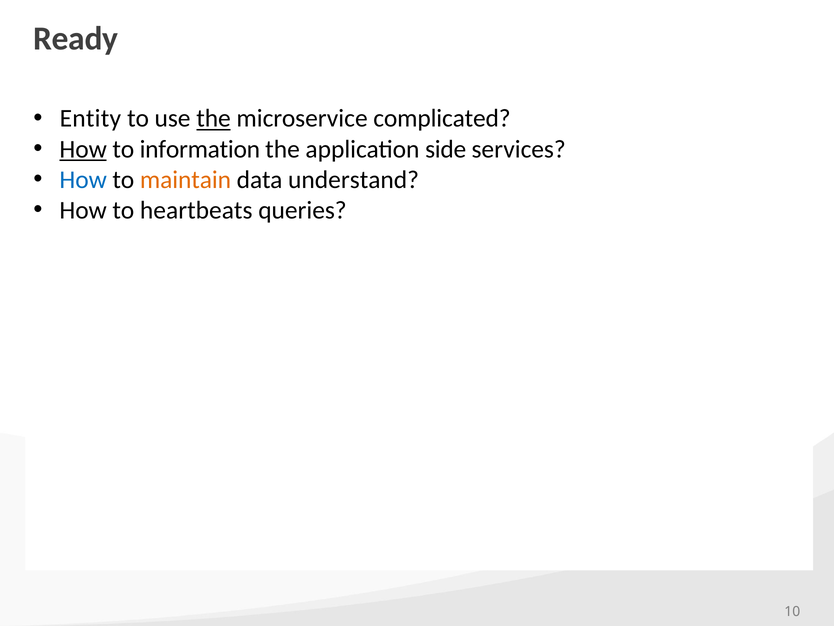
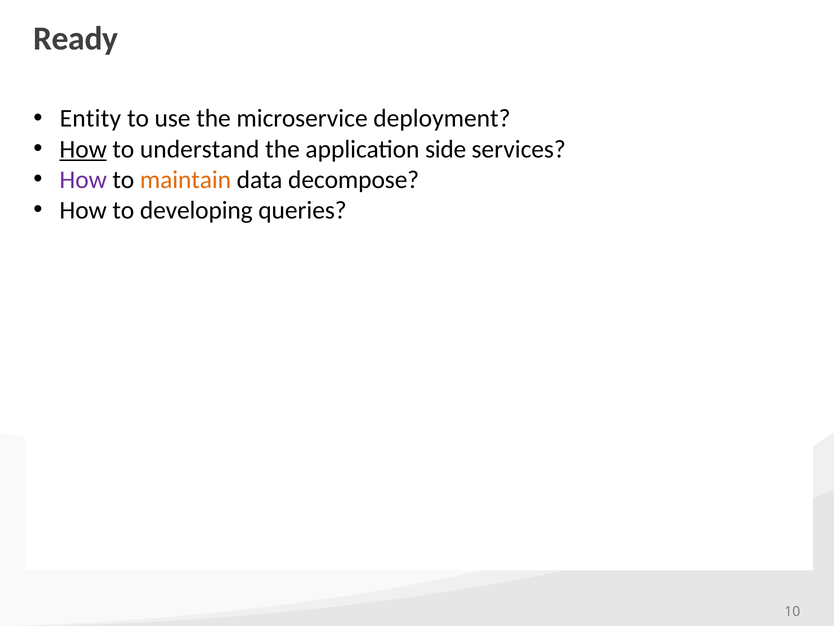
the underline: present -> none (214, 118)
complicated: complicated -> deployment (442, 118)
information: information -> understand (200, 149)
How colour: blue -> purple (83, 180)
understand: understand -> decompose (354, 180)
heartbeats: heartbeats -> developing (196, 210)
